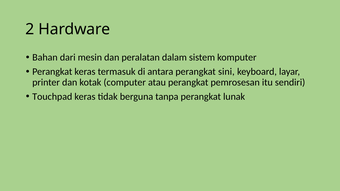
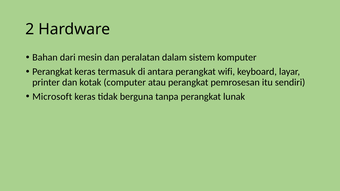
sini: sini -> wifi (226, 72)
Touchpad: Touchpad -> Microsoft (52, 97)
